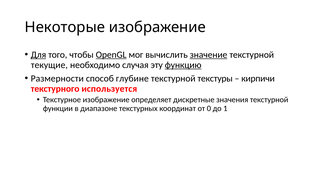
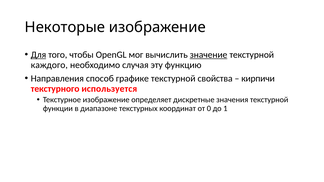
OpenGL underline: present -> none (111, 55)
текущие: текущие -> каждого (49, 65)
функцию underline: present -> none (183, 65)
Размерности: Размерности -> Направления (57, 79)
глубине: глубине -> графике (132, 79)
текстуры: текстуры -> свойства (215, 79)
